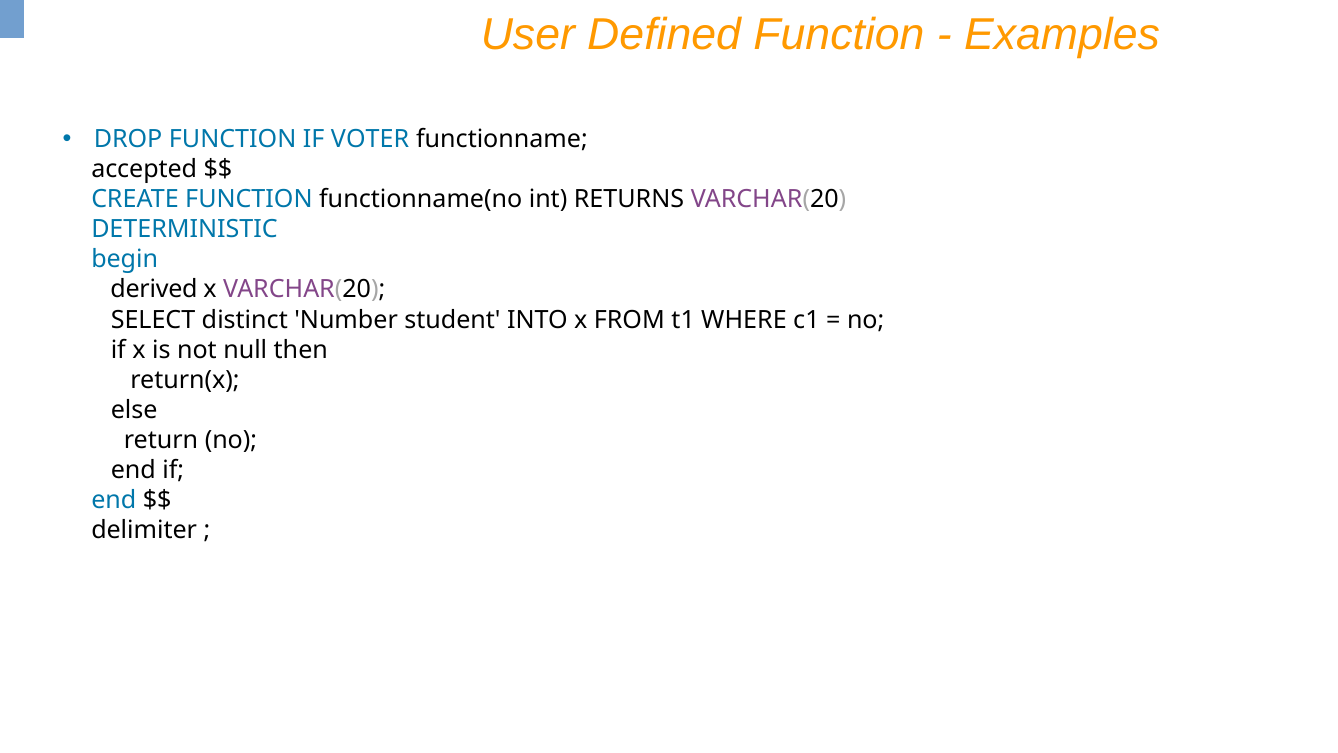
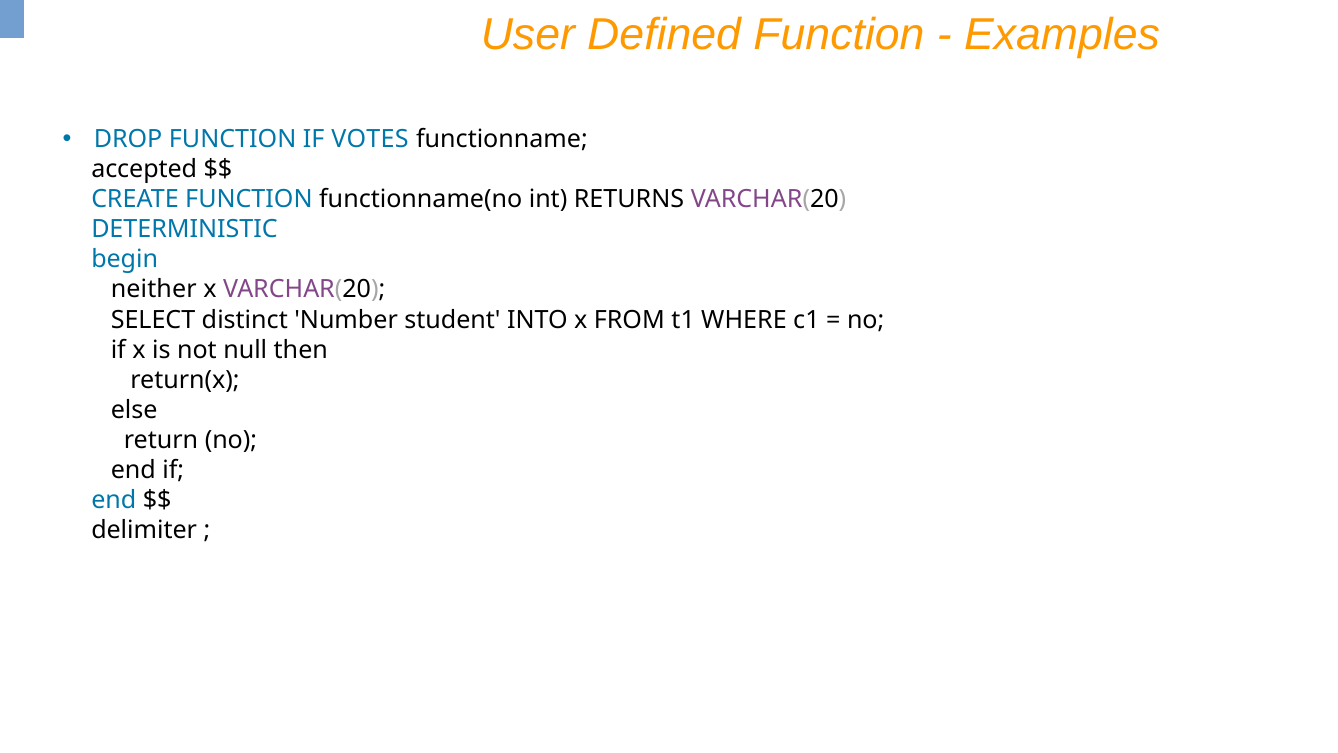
VOTER: VOTER -> VOTES (370, 139)
derived: derived -> neither (154, 290)
